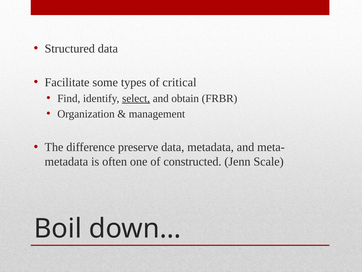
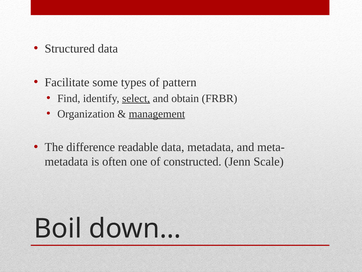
critical: critical -> pattern (179, 82)
management underline: none -> present (157, 114)
preserve: preserve -> readable (138, 147)
